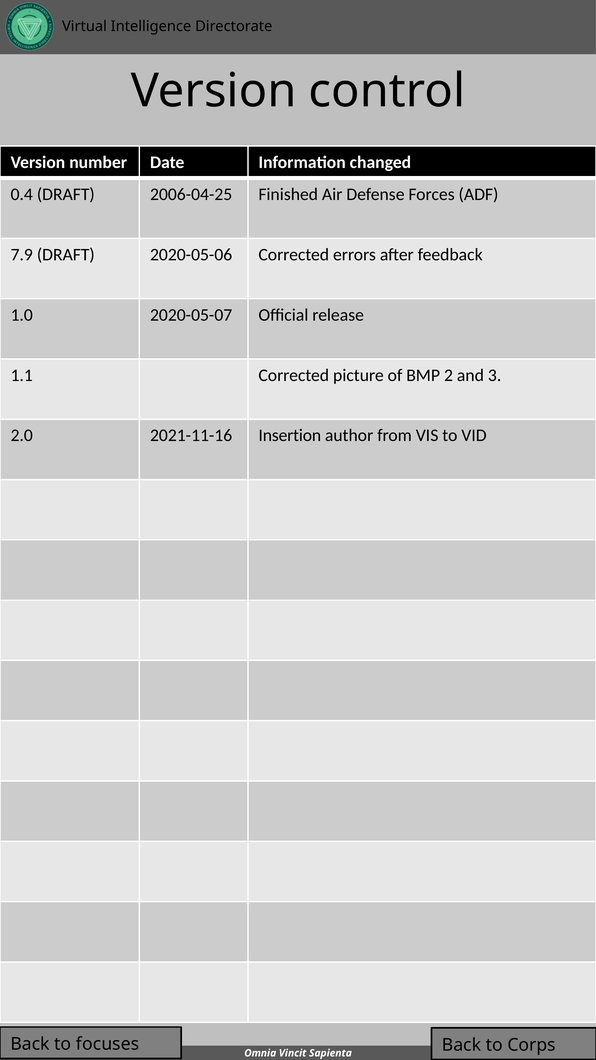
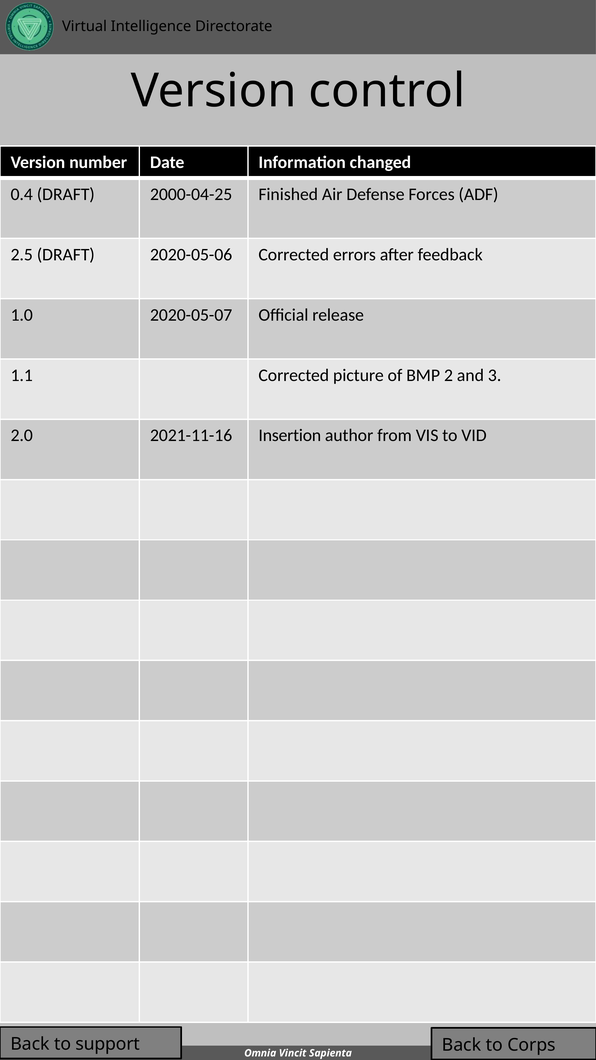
2006-04-25: 2006-04-25 -> 2000-04-25 (191, 194)
7.9: 7.9 -> 2.5 (22, 254)
focuses: focuses -> support (108, 1043)
